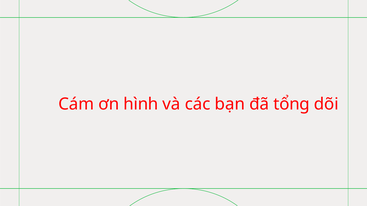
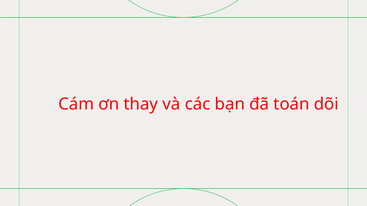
hình: hình -> thay (141, 104)
tổng: tổng -> toán (292, 104)
